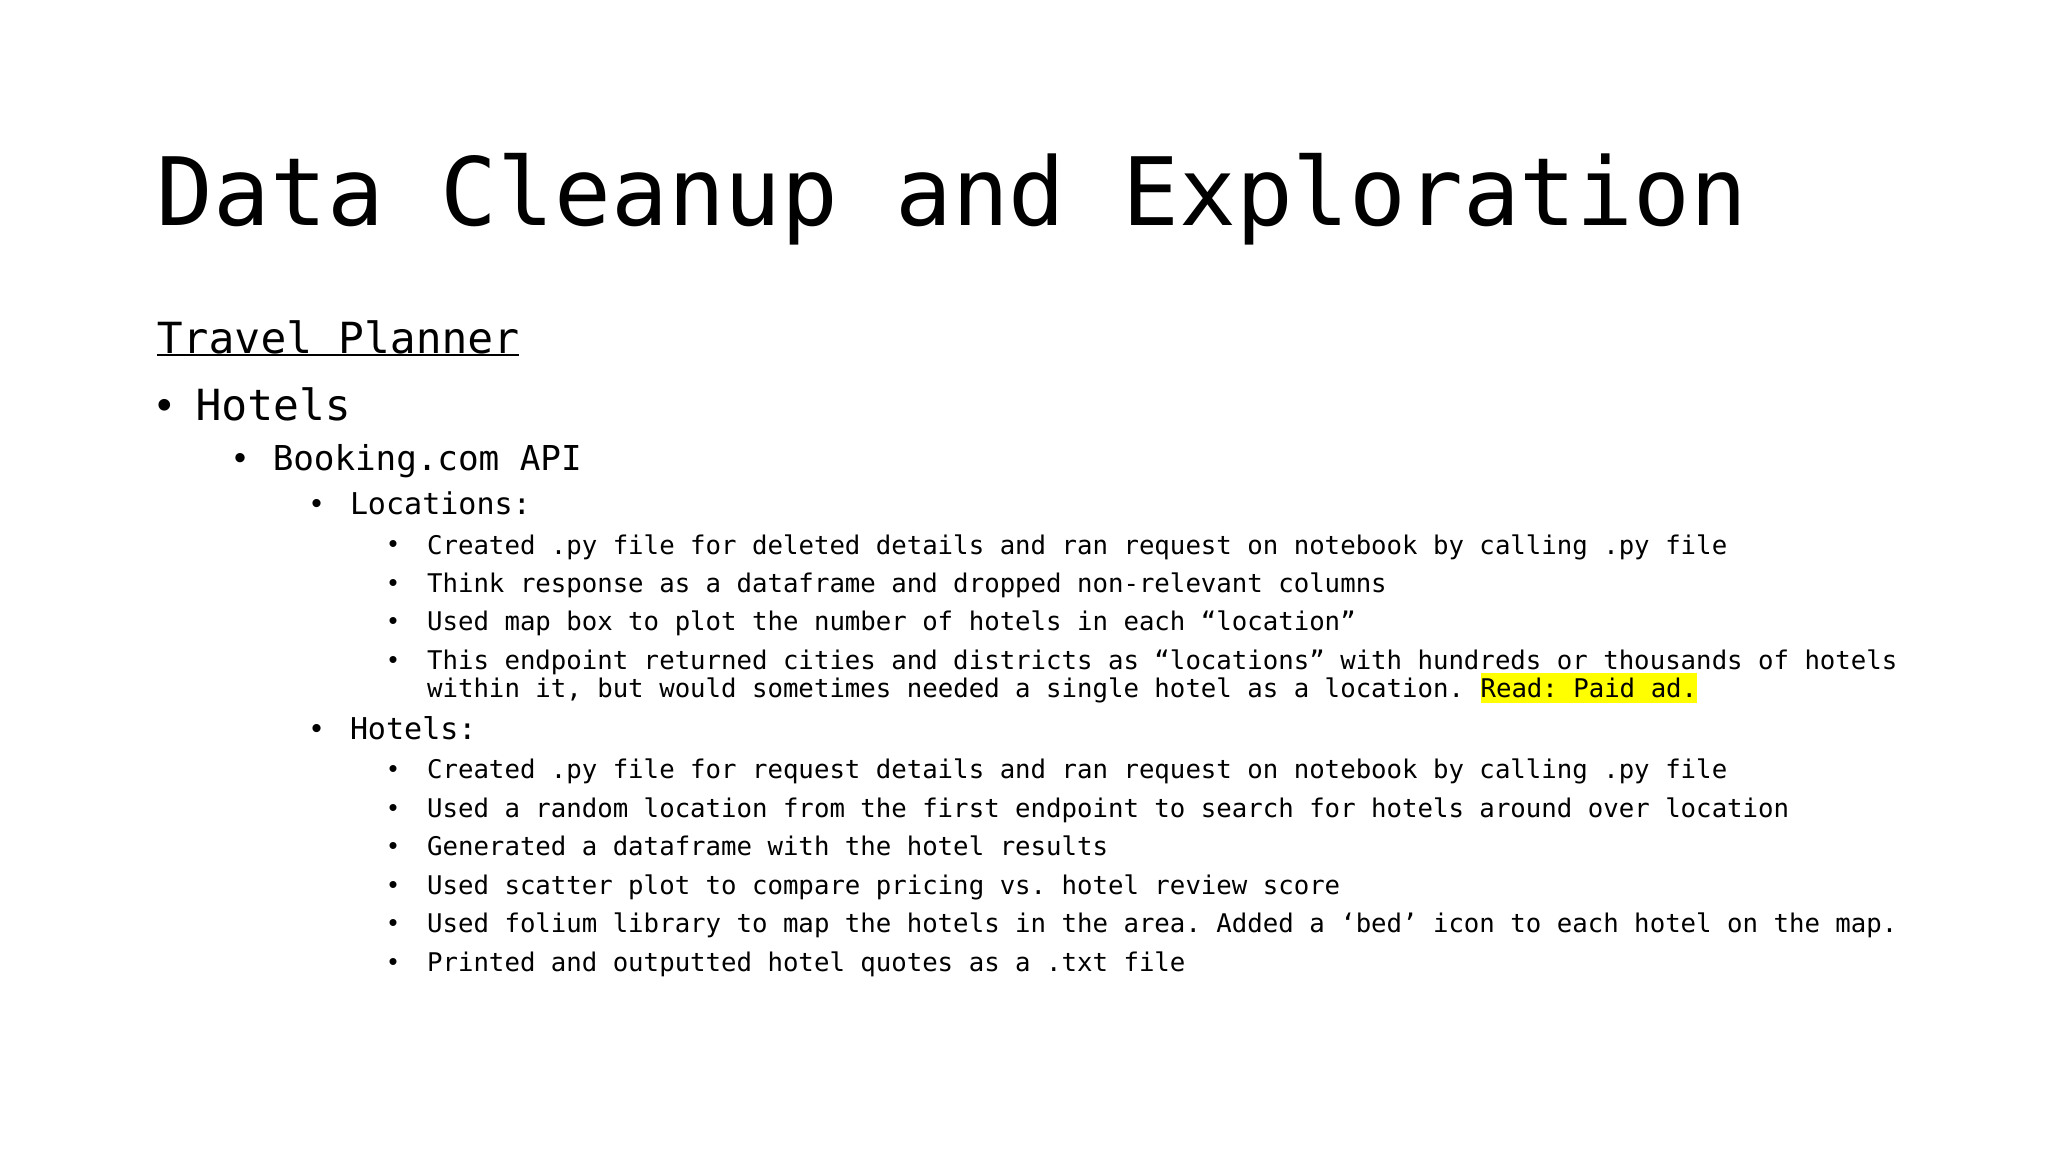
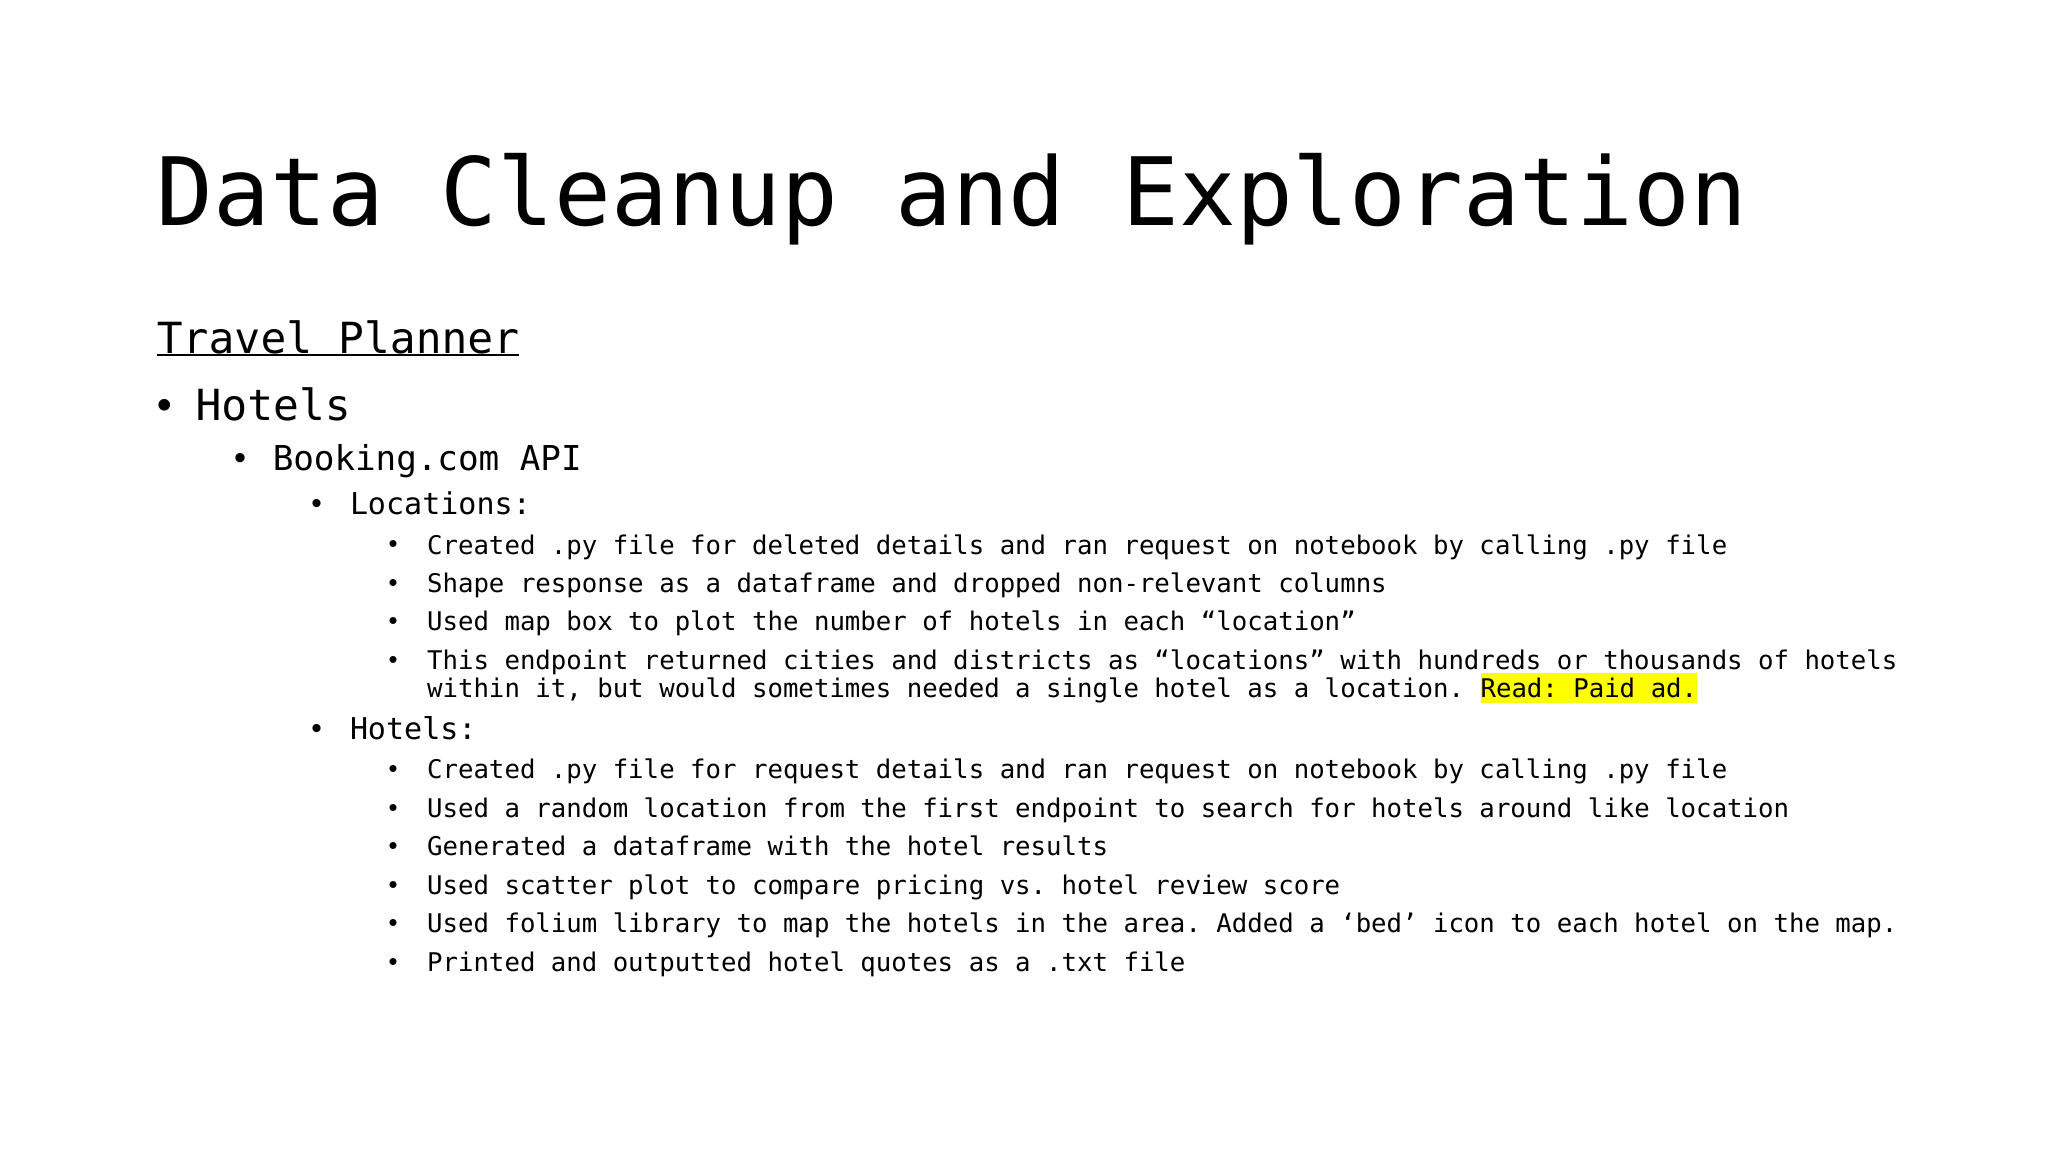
Think: Think -> Shape (466, 584)
over: over -> like (1619, 809)
